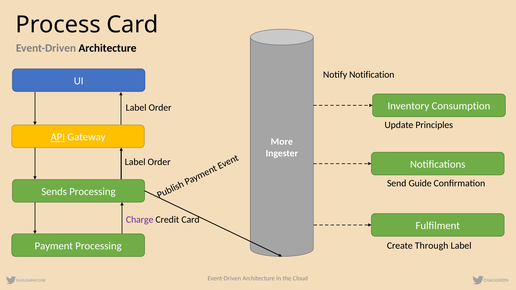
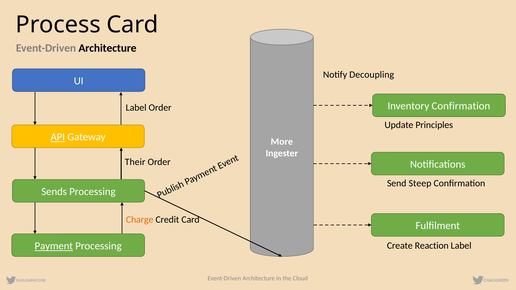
Notification: Notification -> Decoupling (372, 75)
Inventory Consumption: Consumption -> Confirmation (461, 106)
Label: Label -> Their (135, 162)
Guide: Guide -> Steep (420, 183)
Charge colour: purple -> orange (140, 220)
Payment underline: none -> present (54, 246)
Through: Through -> Reaction (432, 246)
